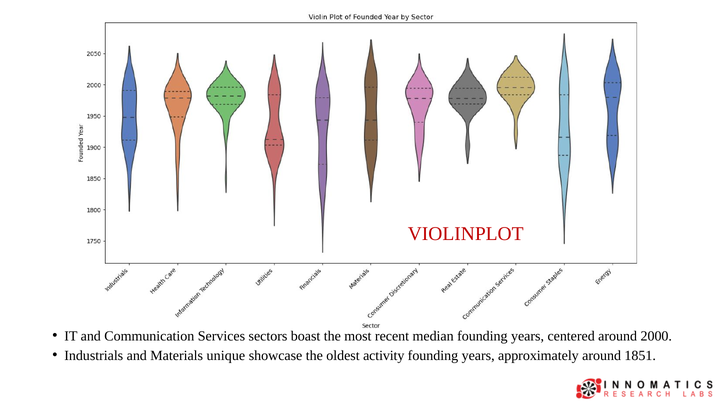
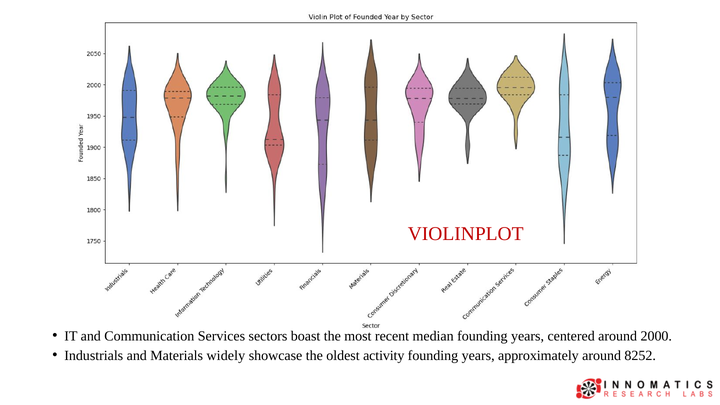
unique: unique -> widely (226, 356)
1851: 1851 -> 8252 (640, 356)
